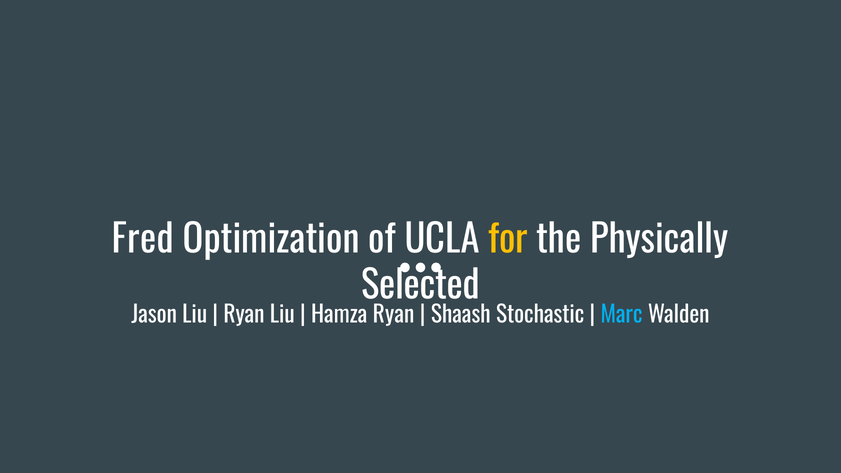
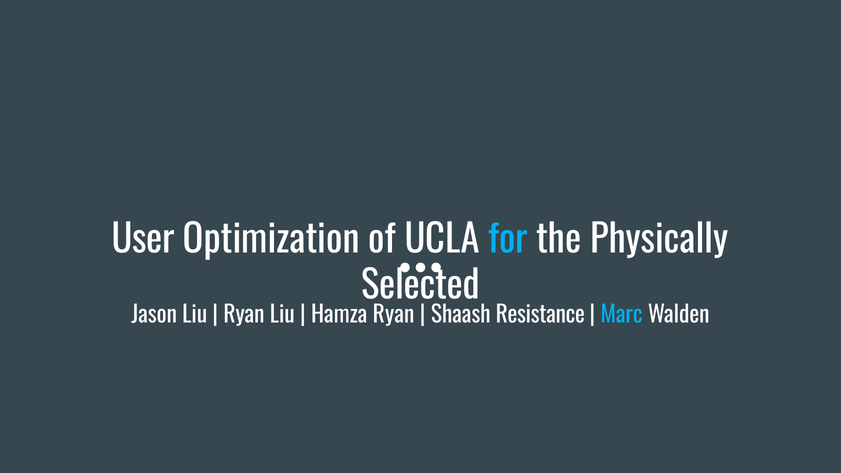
Fred: Fred -> User (143, 240)
for colour: yellow -> light blue (508, 240)
Stochastic: Stochastic -> Resistance (540, 315)
